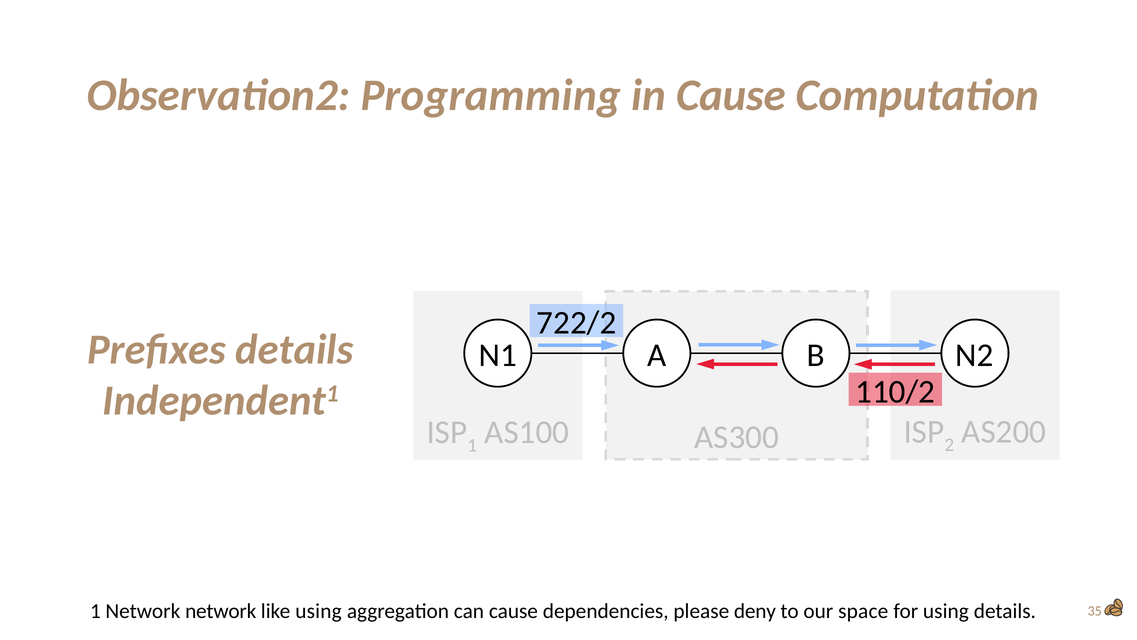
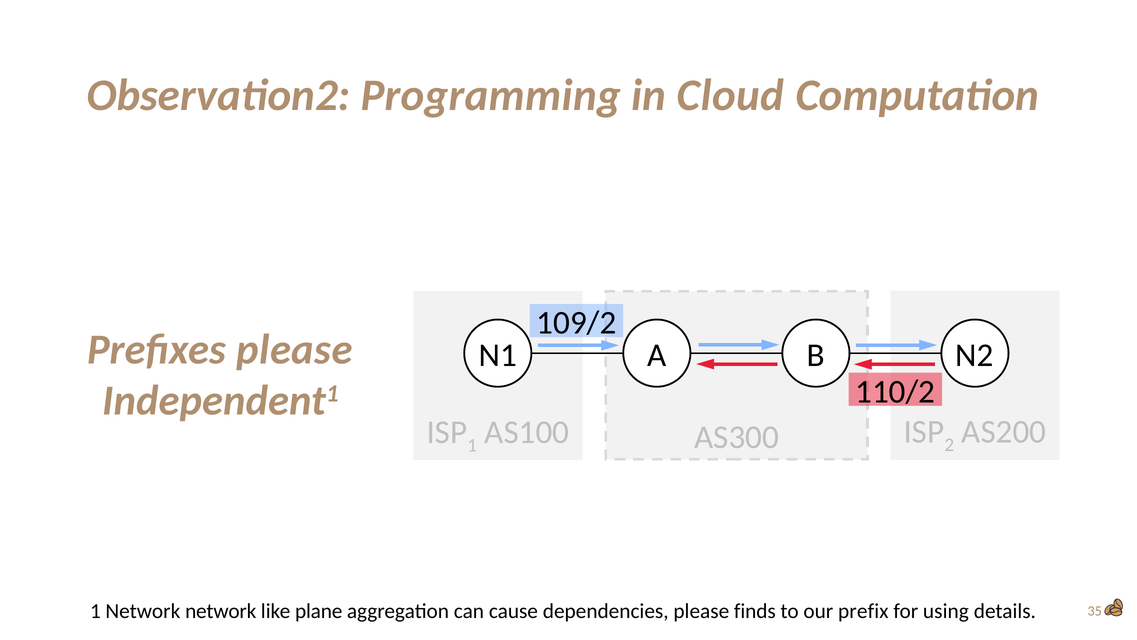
in Cause: Cause -> Cloud (731, 96)
722/2: 722/2 -> 109/2 (576, 323)
Prefixes details: details -> please (294, 349)
like using: using -> plane (319, 611)
deny: deny -> finds (755, 611)
space: space -> prefix (863, 611)
